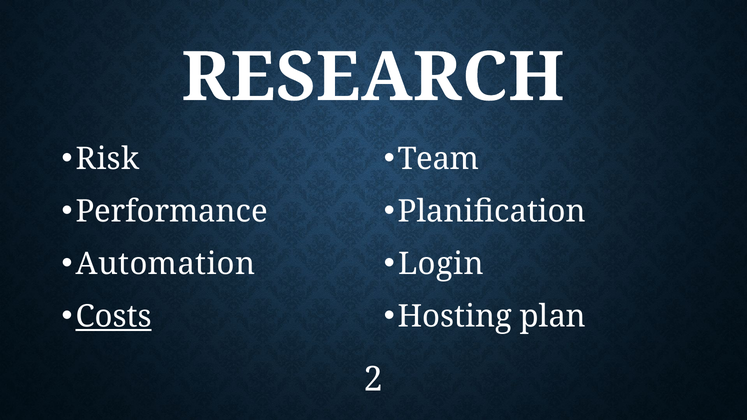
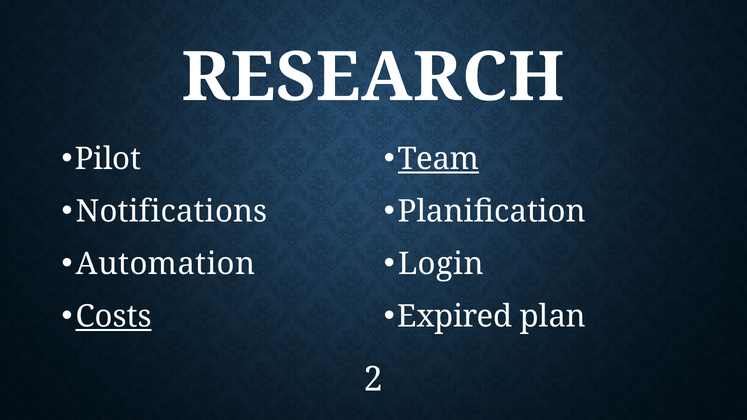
Risk: Risk -> Pilot (108, 159)
Team underline: none -> present (439, 159)
Performance: Performance -> Notifications (172, 212)
Hosting: Hosting -> Expired (455, 317)
